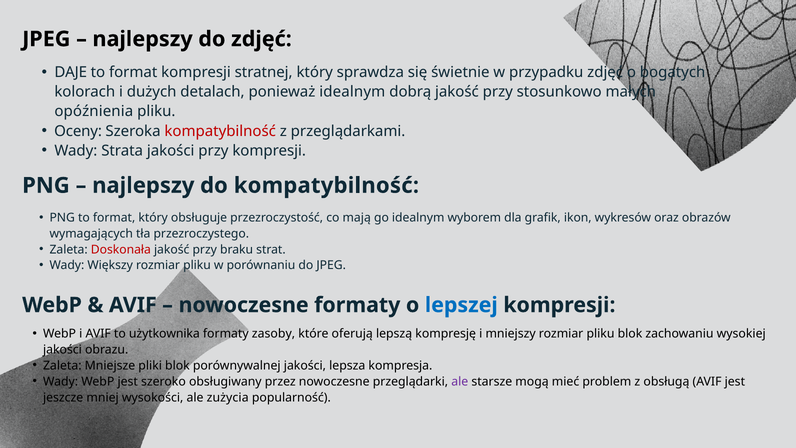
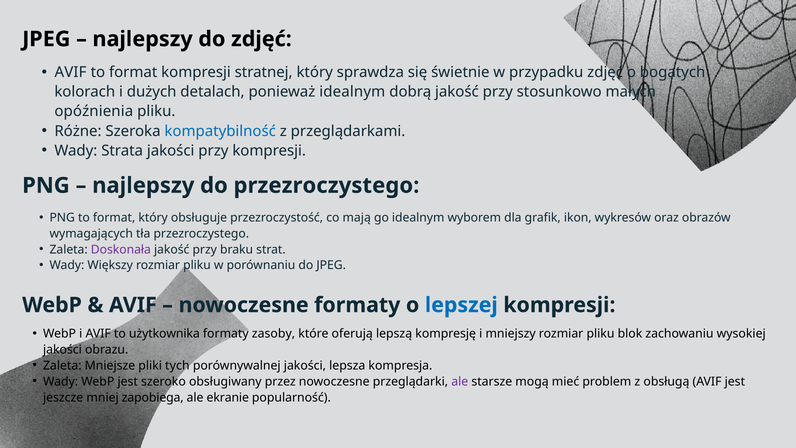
DAJE: DAJE -> AVIF (71, 72)
Oceny: Oceny -> Różne (78, 131)
kompatybilność colour: red -> blue (220, 131)
do kompatybilność: kompatybilność -> przezroczystego (326, 185)
Doskonała colour: red -> purple (121, 249)
pliki blok: blok -> tych (177, 365)
wysokości: wysokości -> zapobiega (153, 397)
zużycia: zużycia -> ekranie (228, 397)
